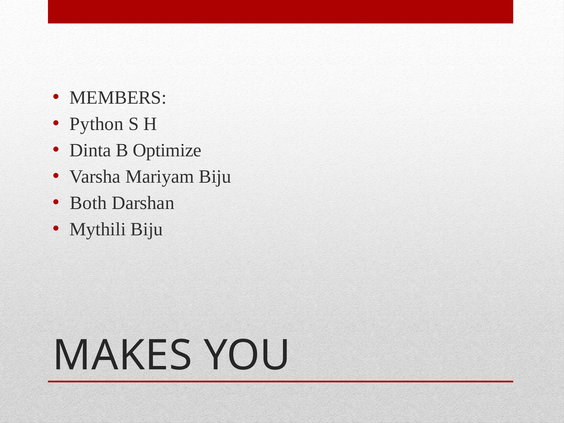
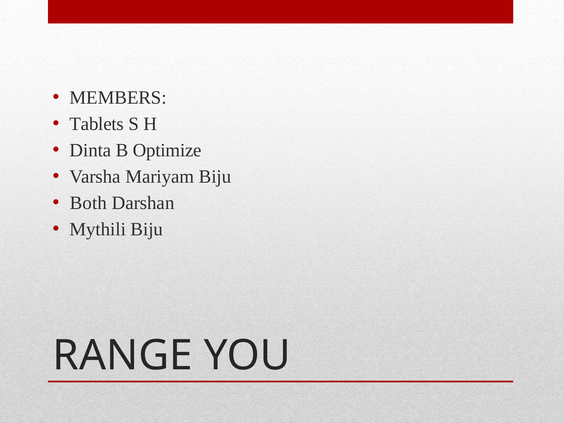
Python: Python -> Tablets (97, 124)
MAKES: MAKES -> RANGE (123, 355)
